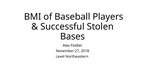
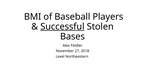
Successful underline: none -> present (62, 26)
